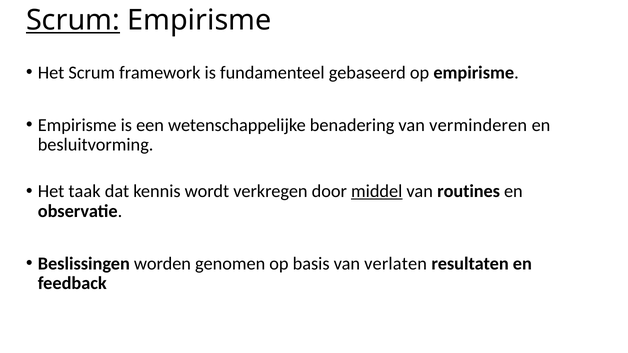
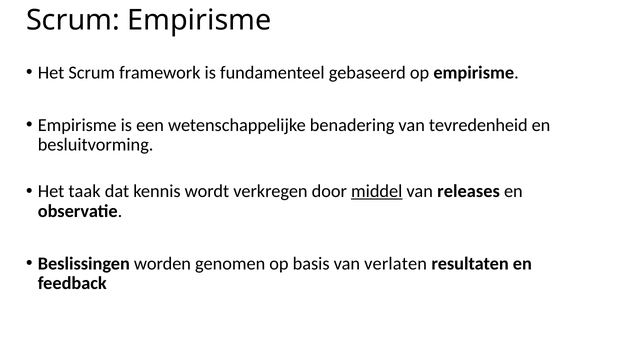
Scrum underline: present -> none (73, 20)
verminderen: verminderen -> tevredenheid (478, 125)
routines: routines -> releases (469, 191)
